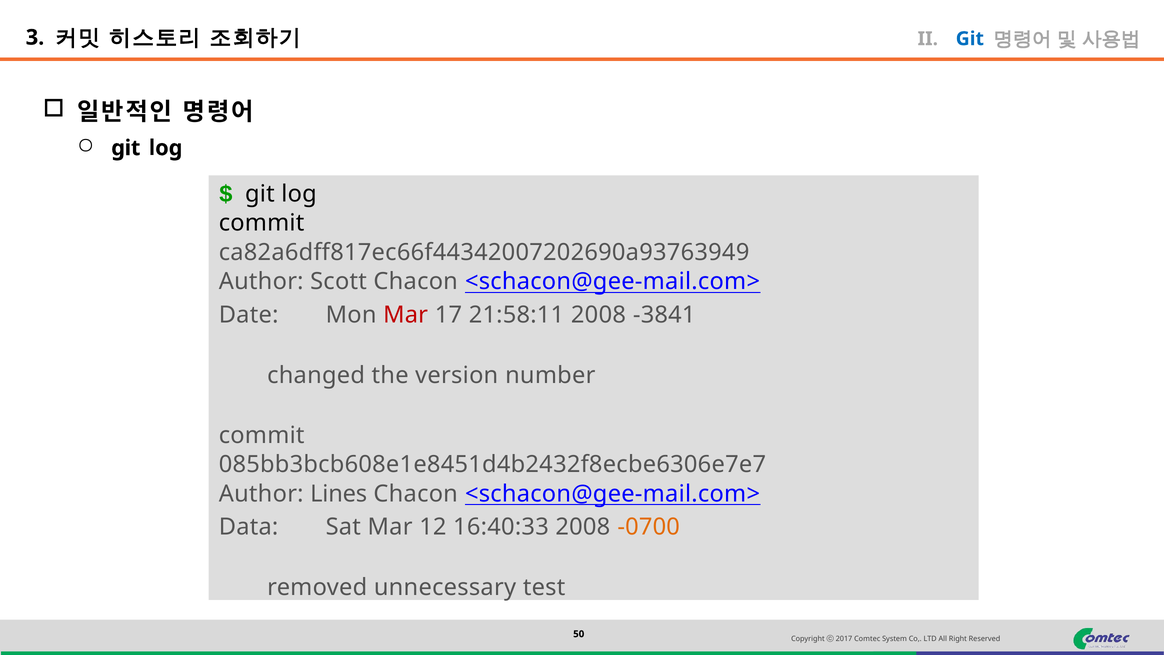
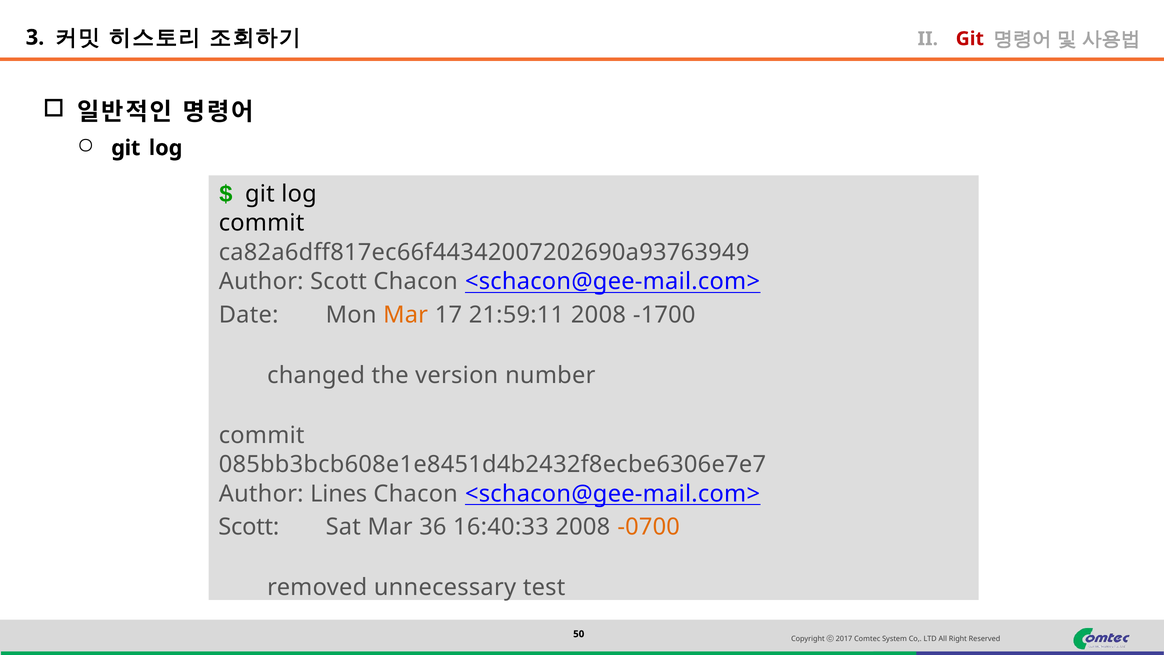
Git colour: blue -> red (970, 39)
Mar colour: red -> orange (406, 315)
21:58:11: 21:58:11 -> 21:59:11 (516, 315)
-3841: -3841 -> -1700 (664, 315)
Data: Data -> Scott (249, 527)
12: 12 -> 36 (433, 527)
